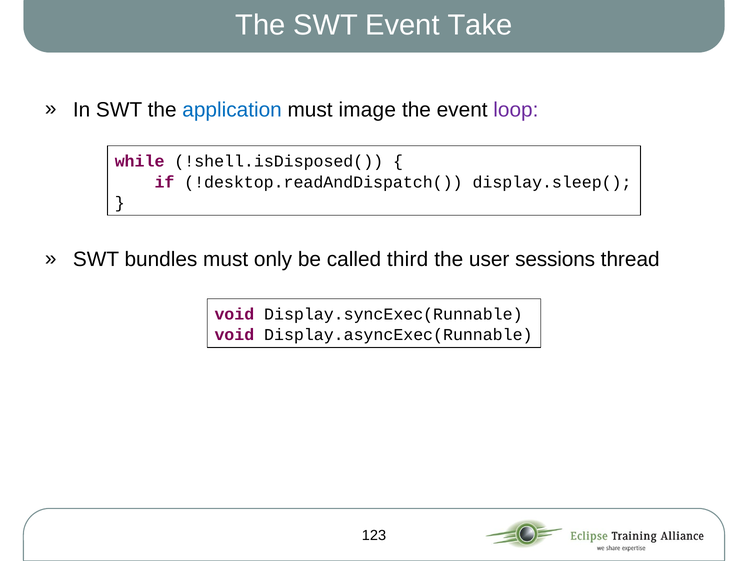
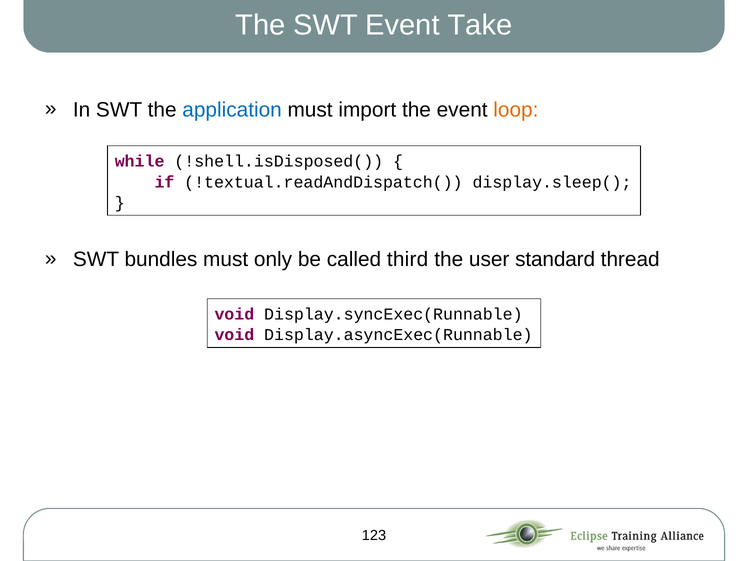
image: image -> import (367, 110)
loop colour: purple -> orange (516, 110)
!desktop.readAndDispatch(: !desktop.readAndDispatch( -> !textual.readAndDispatch( (323, 182)
sessions: sessions -> standard (555, 259)
